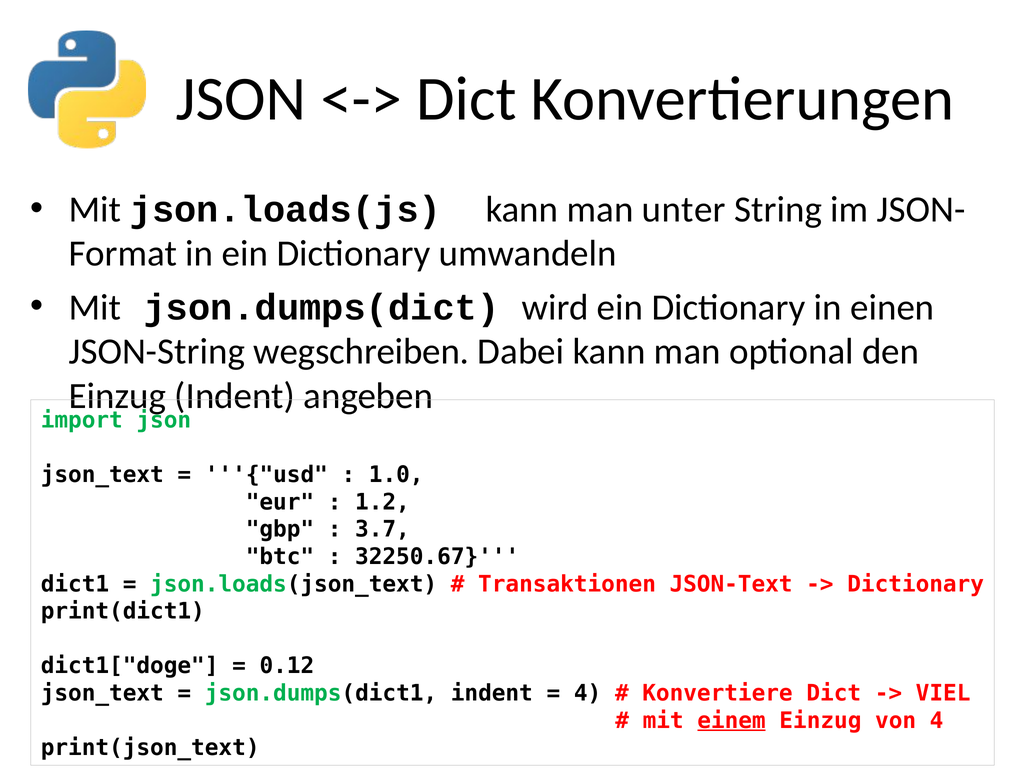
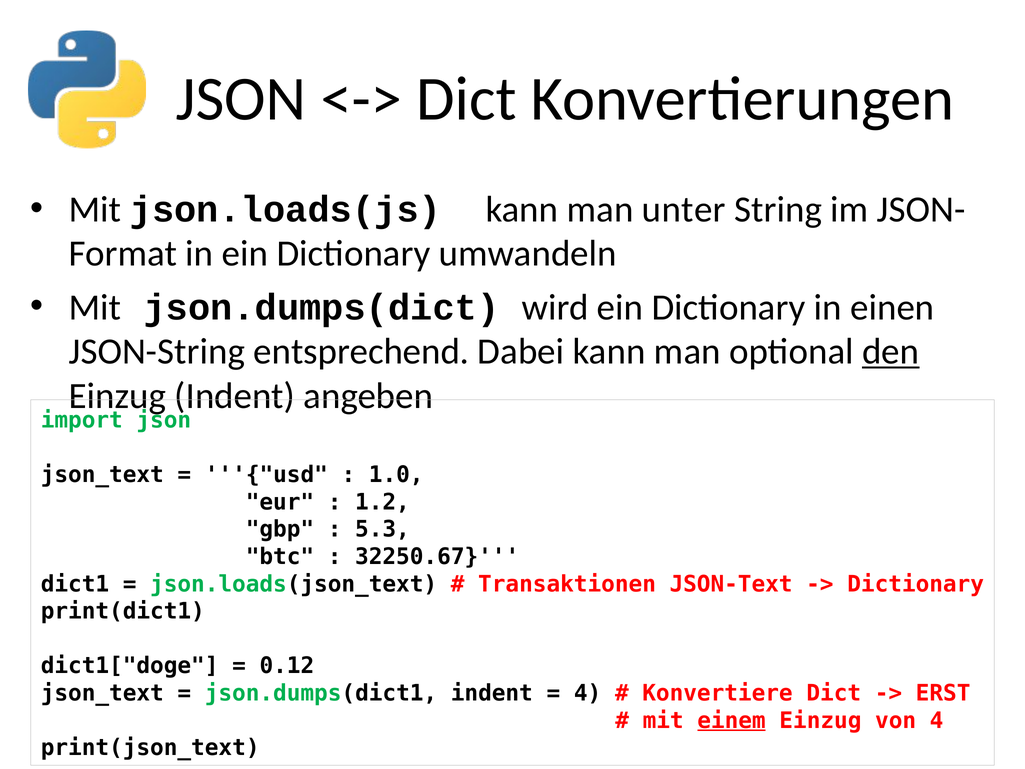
wegschreiben: wegschreiben -> entsprechend (361, 352)
den underline: none -> present (891, 352)
3.7: 3.7 -> 5.3 (382, 529)
VIEL: VIEL -> ERST (943, 693)
